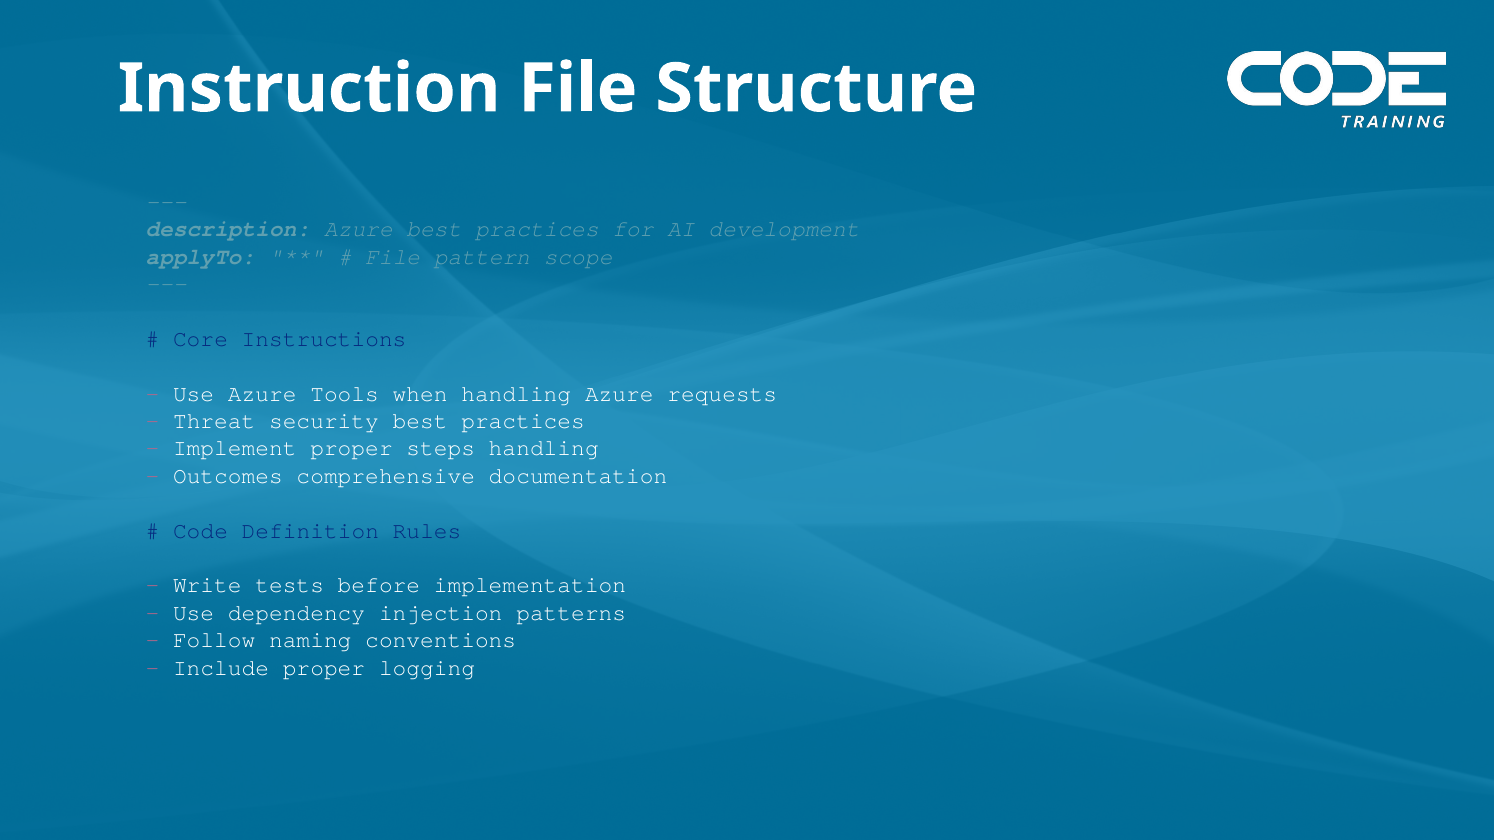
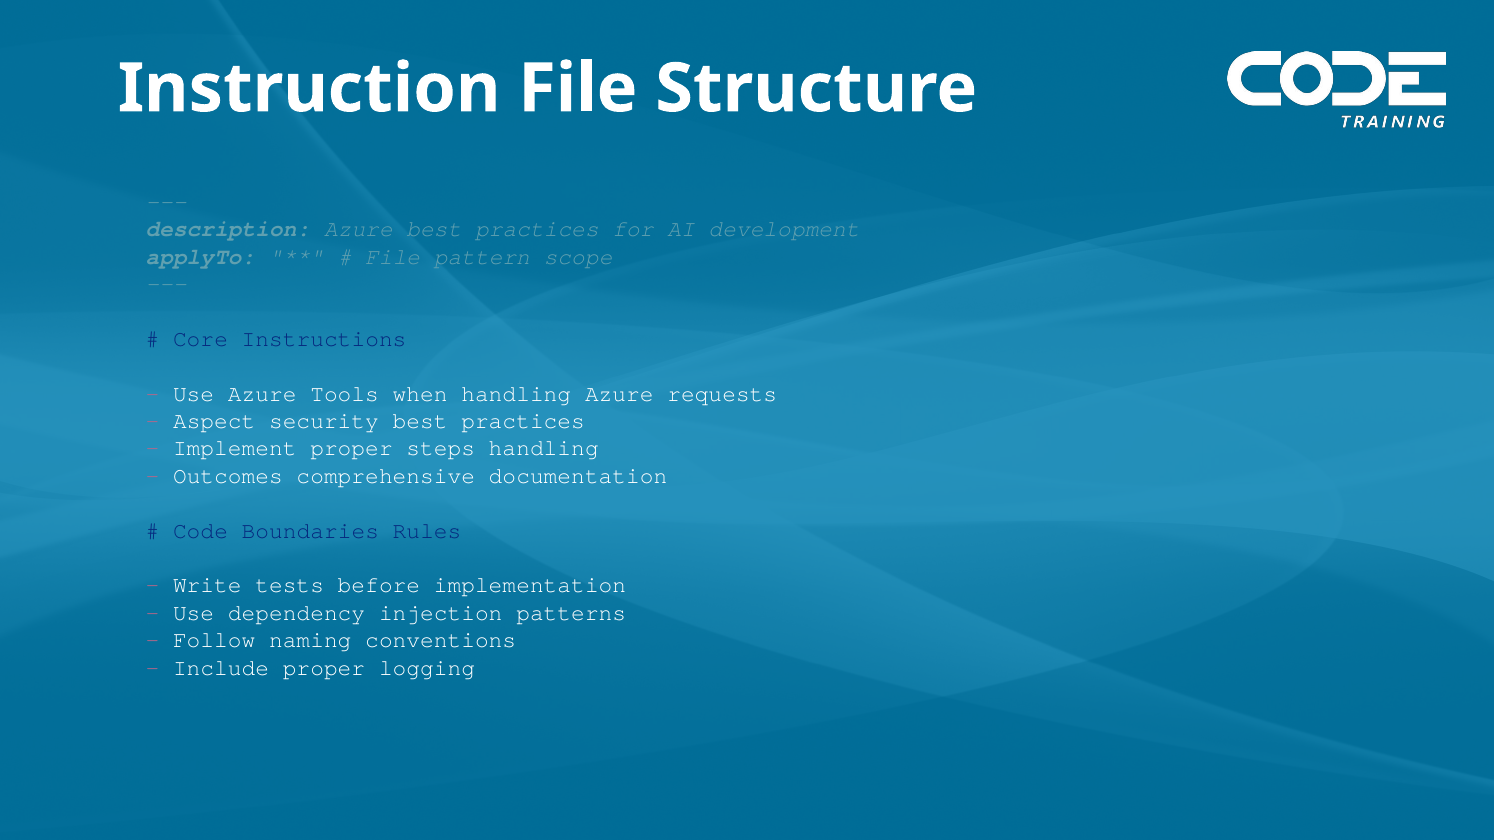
Threat: Threat -> Aspect (214, 421)
Definition: Definition -> Boundaries (310, 531)
